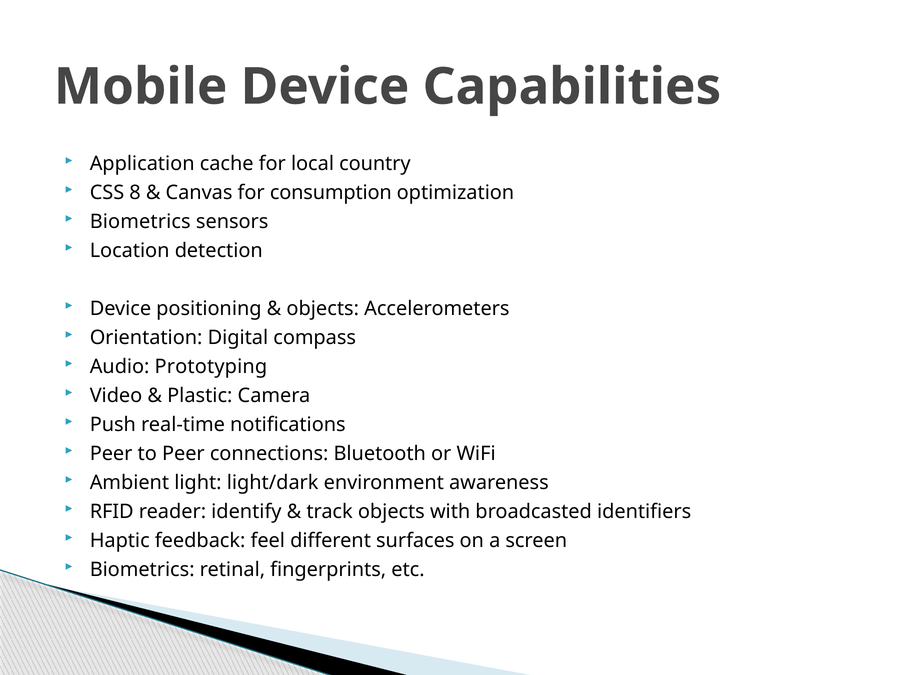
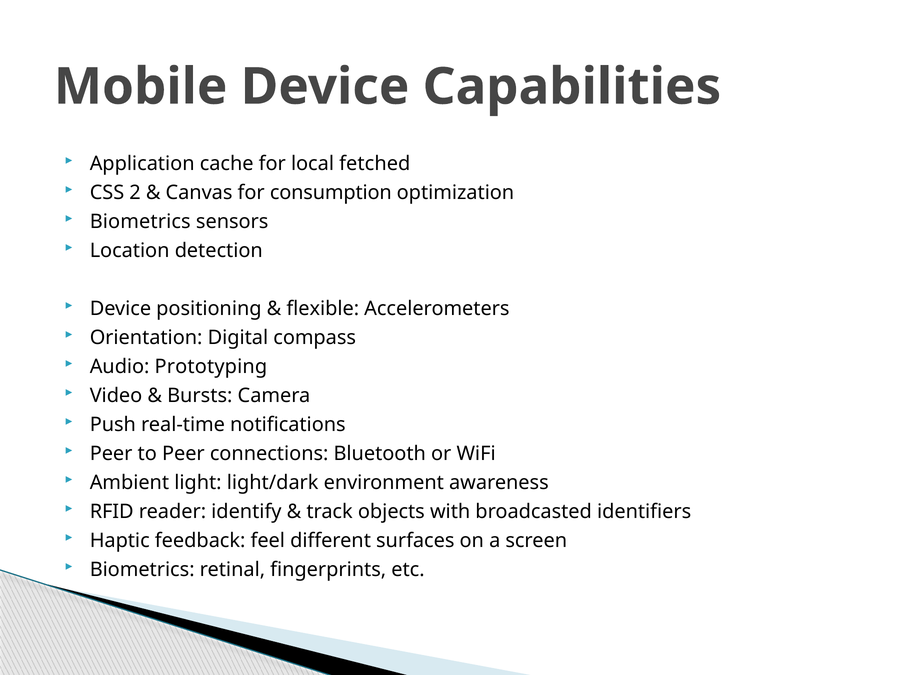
country: country -> fetched (375, 163)
8: 8 -> 2 (135, 192)
objects: objects -> flexible (323, 308)
Plastic: Plastic -> Bursts (200, 395)
